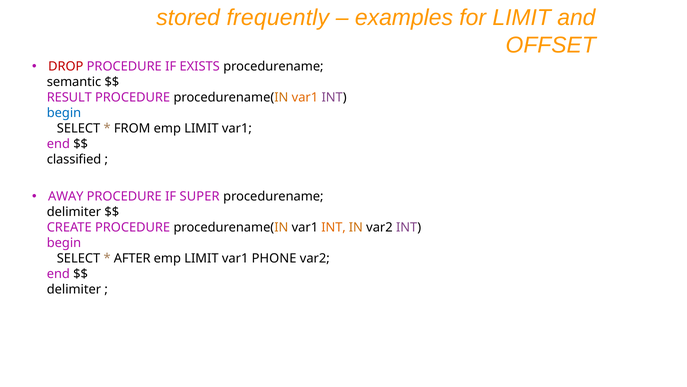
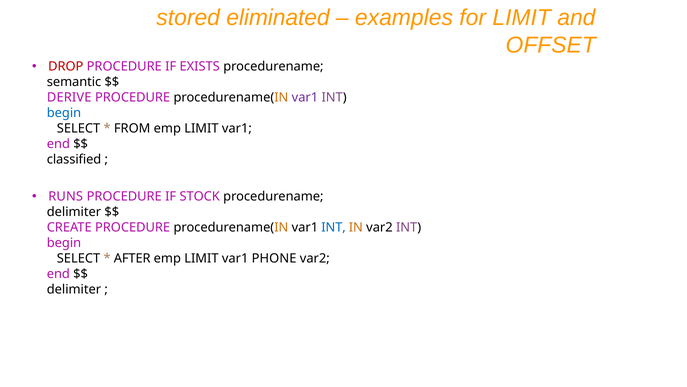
frequently: frequently -> eliminated (278, 18)
RESULT: RESULT -> DERIVE (69, 97)
var1 colour: orange -> purple (305, 97)
AWAY: AWAY -> RUNS (66, 196)
SUPER: SUPER -> STOCK (200, 196)
INT colour: orange -> blue (334, 227)
